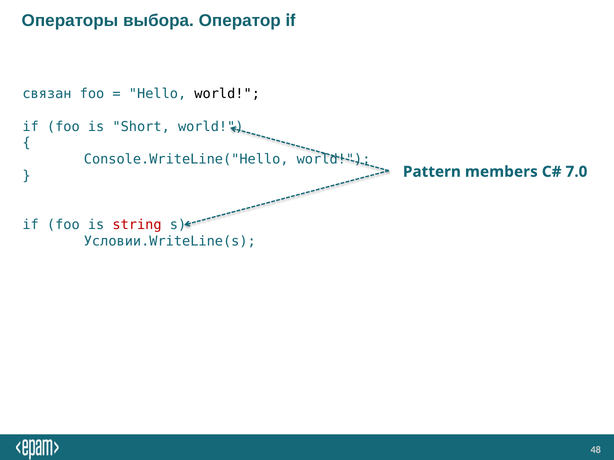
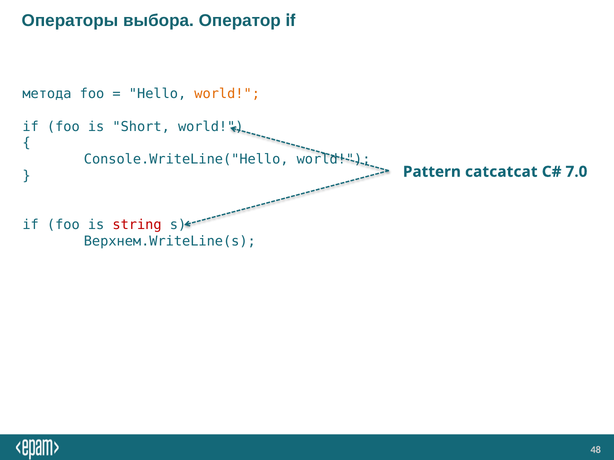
связан: связан -> метода (47, 94)
world colour: black -> orange (227, 94)
members: members -> catcatcat (501, 172)
Условии.WriteLine(s: Условии.WriteLine(s -> Верхнем.WriteLine(s (170, 241)
